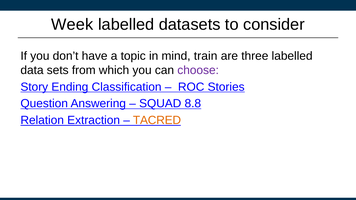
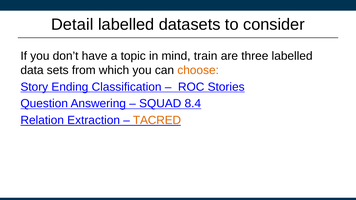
Week: Week -> Detail (72, 24)
choose colour: purple -> orange (198, 70)
8.8: 8.8 -> 8.4 (193, 104)
